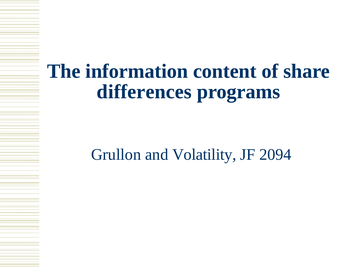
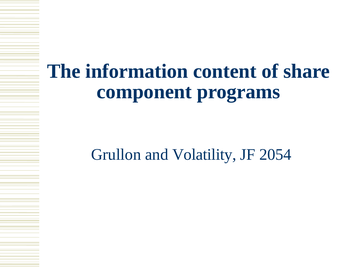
differences: differences -> component (144, 92)
2094: 2094 -> 2054 (275, 154)
